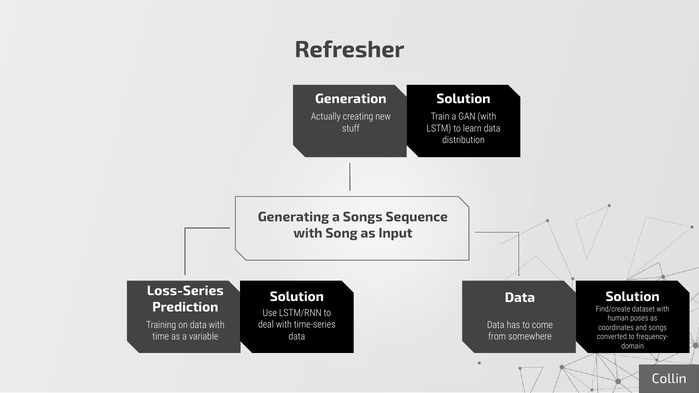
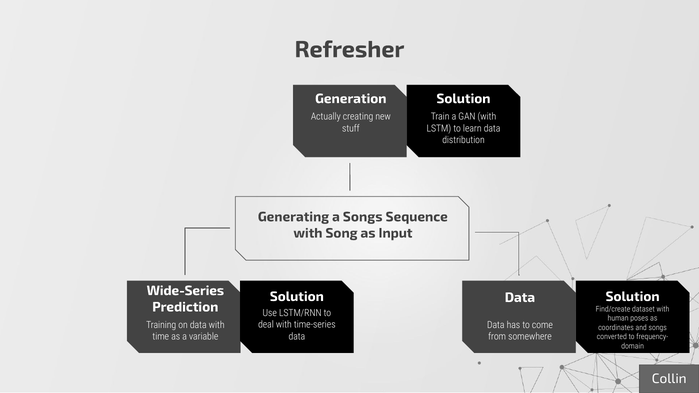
Loss-Series: Loss-Series -> Wide-Series (185, 291)
